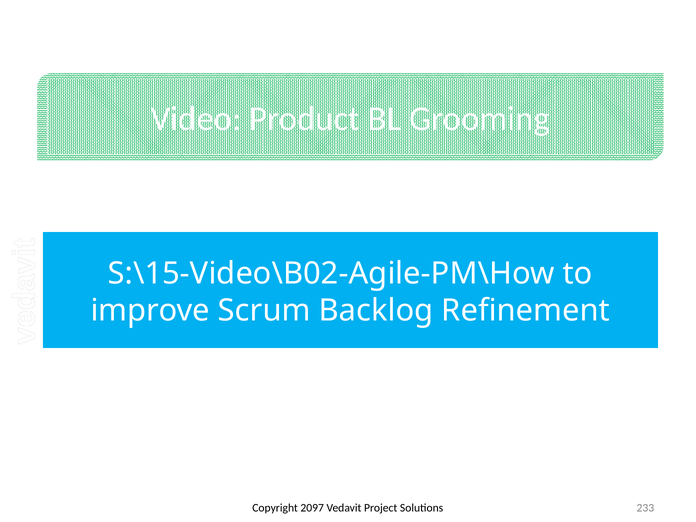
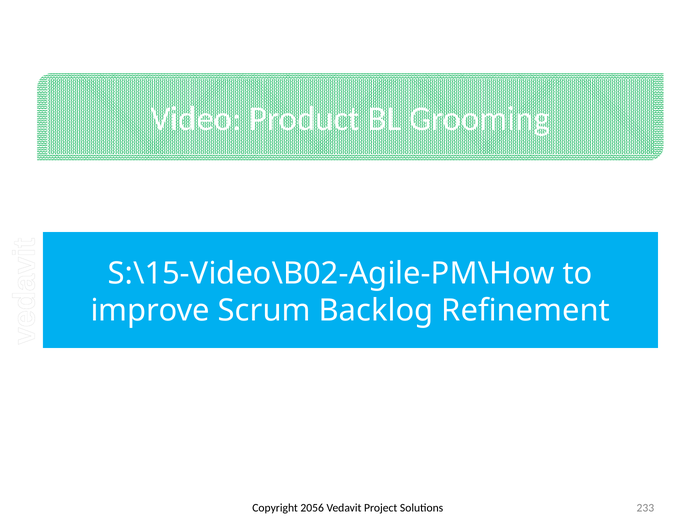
2097: 2097 -> 2056 (312, 508)
